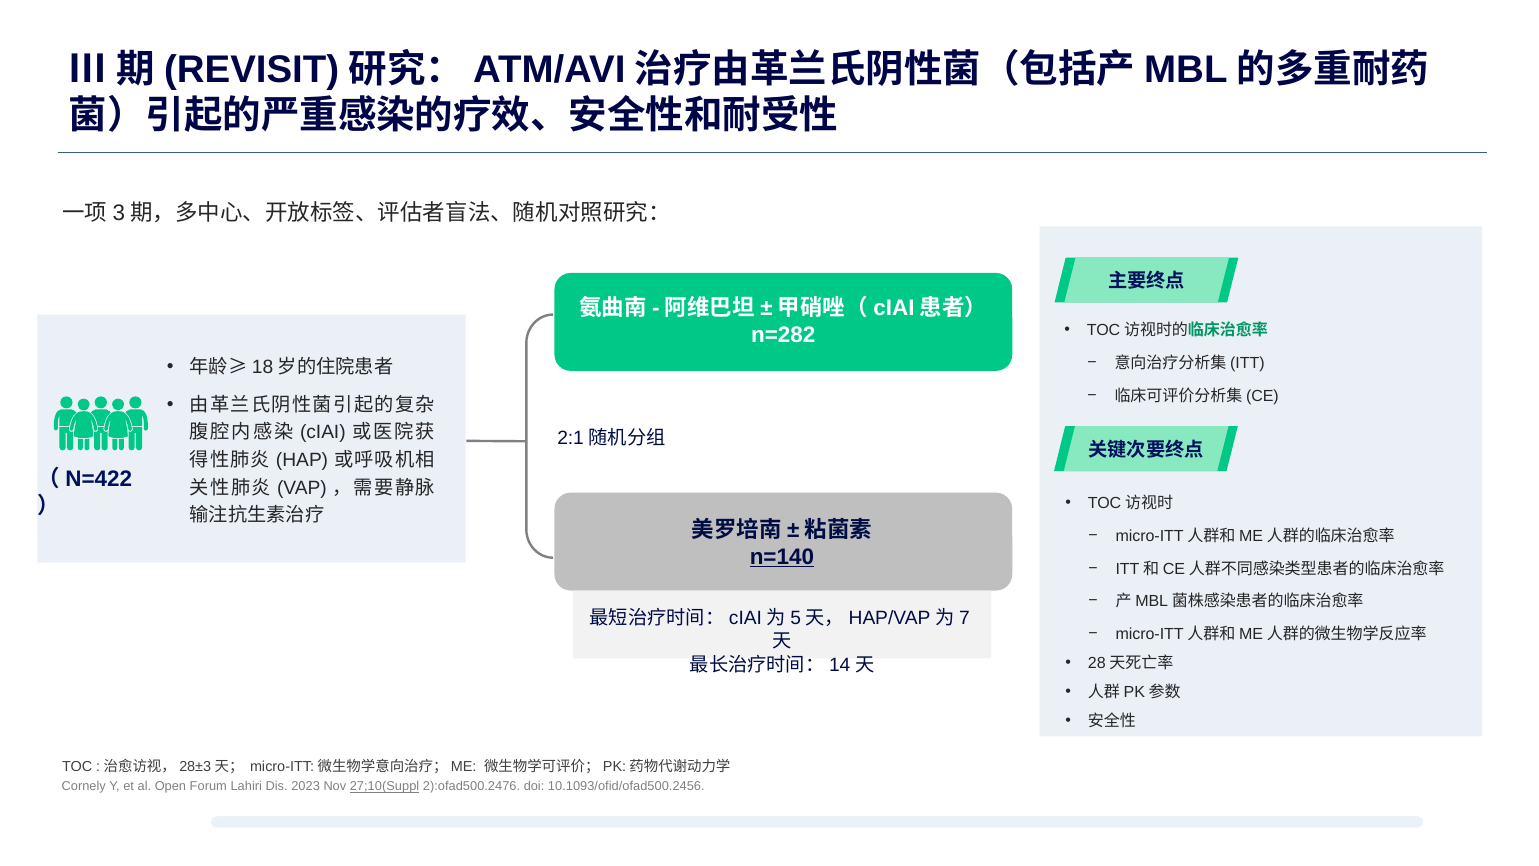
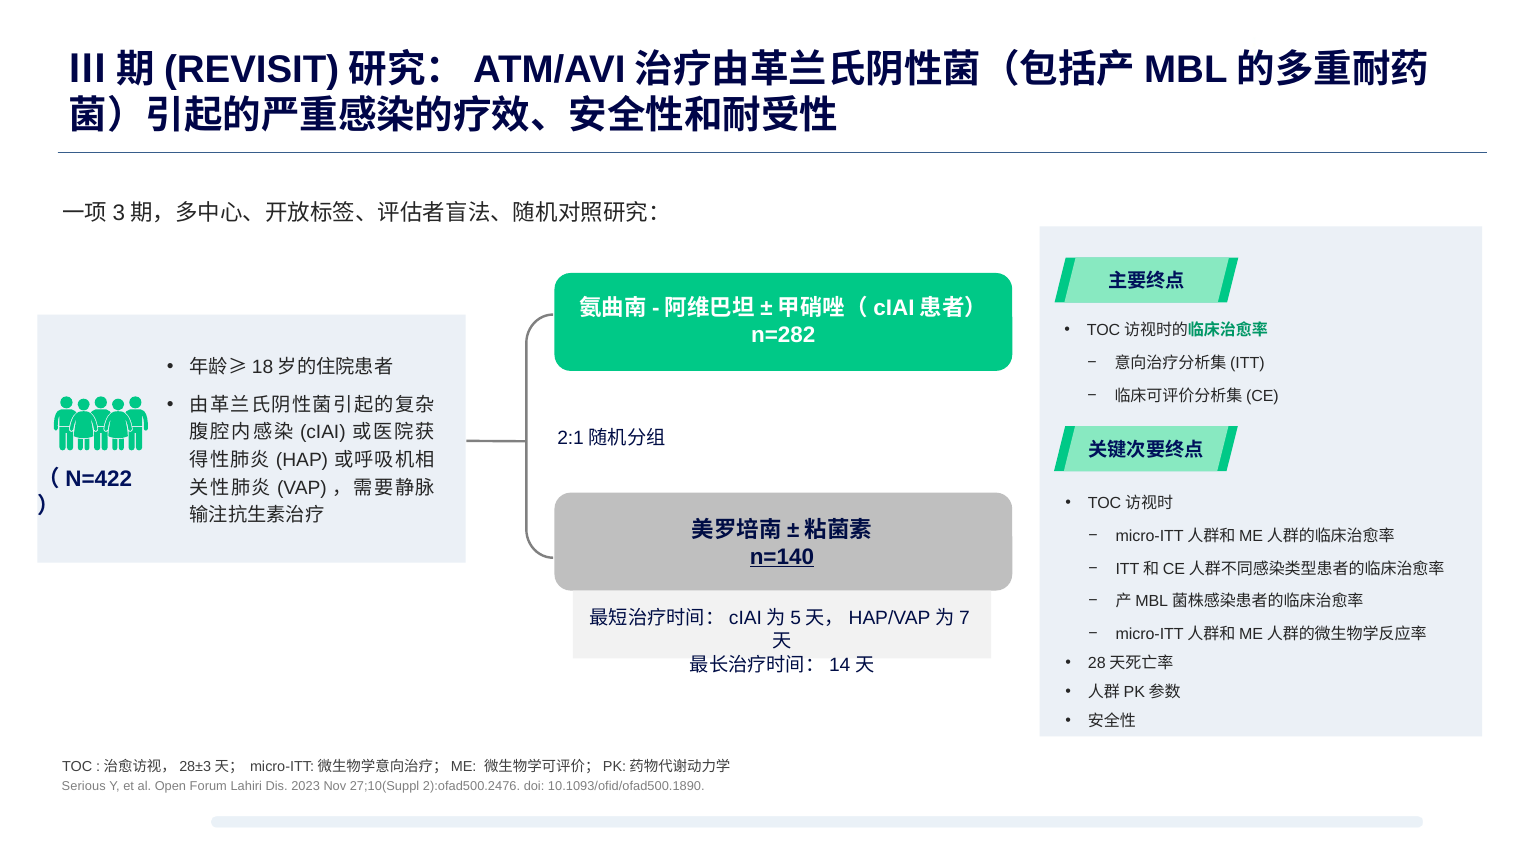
Cornely: Cornely -> Serious (84, 786)
27;10(Suppl underline: present -> none (385, 786)
10.1093/ofid/ofad500.2456: 10.1093/ofid/ofad500.2456 -> 10.1093/ofid/ofad500.1890 (626, 786)
